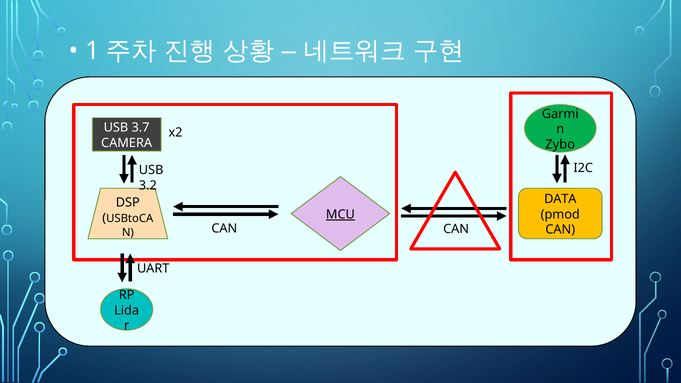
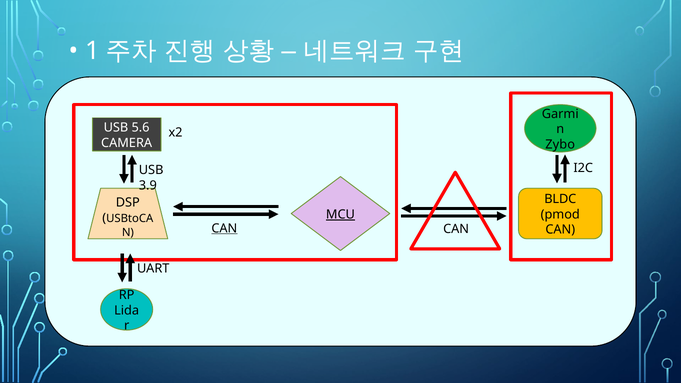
3.7: 3.7 -> 5.6 (141, 128)
3.2: 3.2 -> 3.9 (148, 185)
DATA: DATA -> BLDC (560, 199)
CAN underline: none -> present (224, 228)
